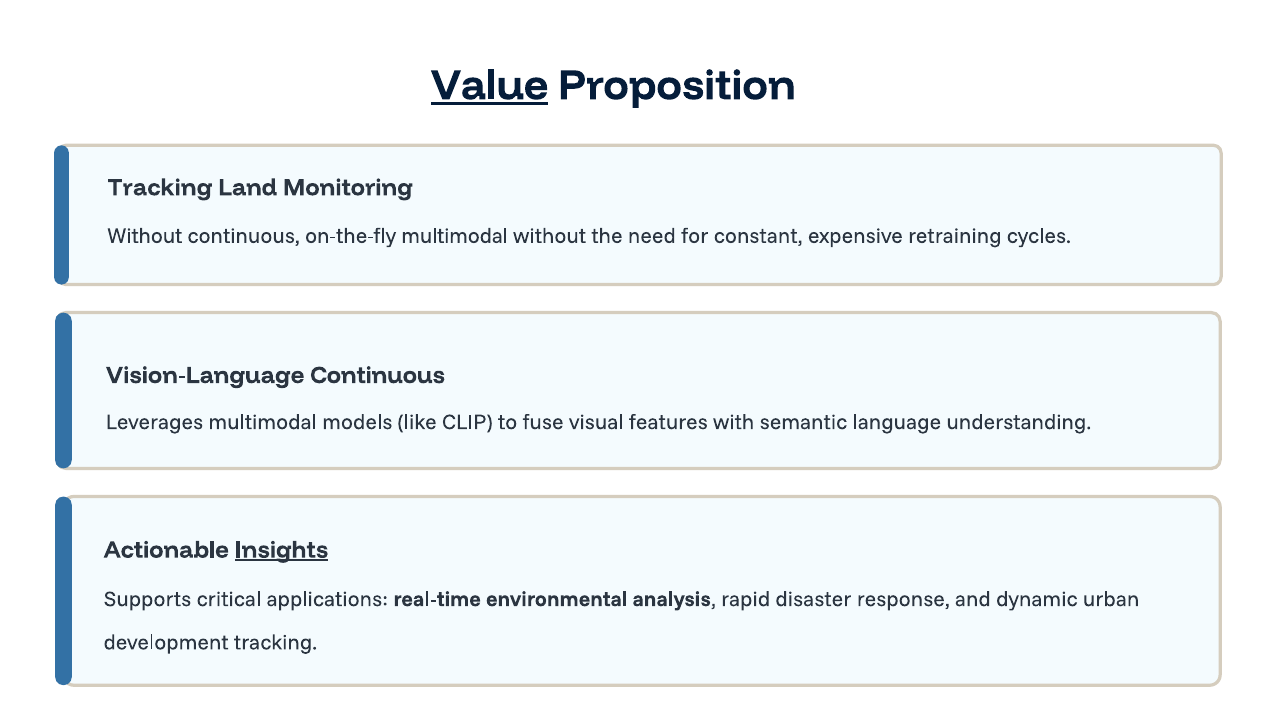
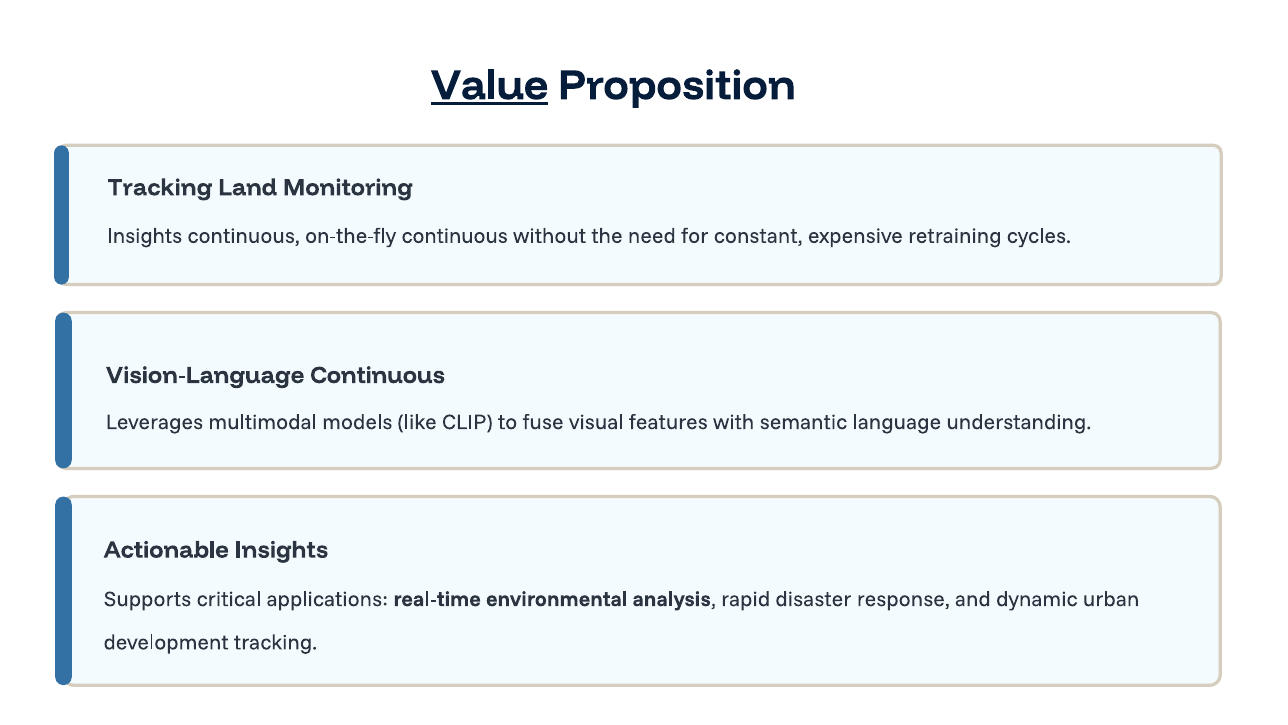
Without: Without -> Insights (145, 236)
on-the-fly multimodal: multimodal -> continuous (455, 236)
Insights underline: present -> none (281, 549)
